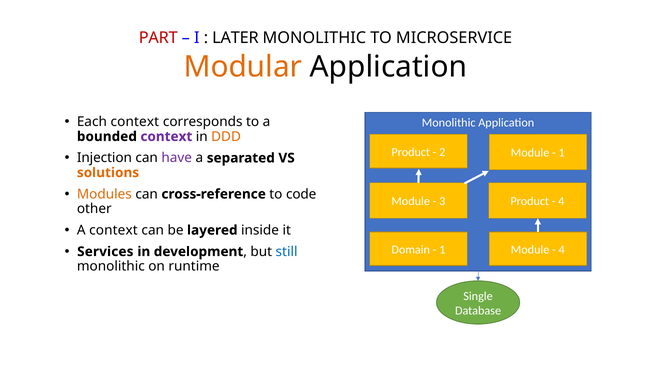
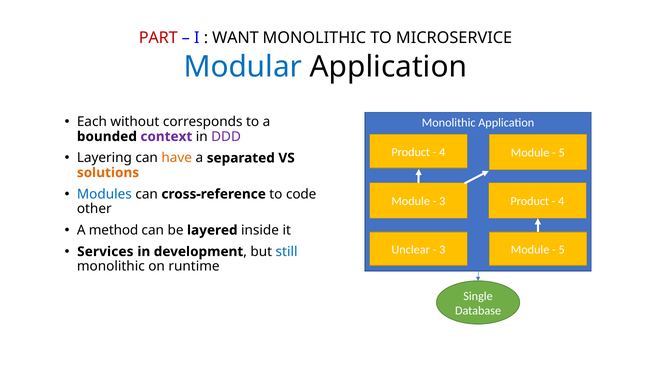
LATER: LATER -> WANT (235, 38)
Modular colour: orange -> blue (243, 67)
Each context: context -> without (135, 122)
DDD colour: orange -> purple (226, 137)
2: 2 -> 4 (442, 152)
1: 1 -> 5 (562, 153)
Injection: Injection -> Layering (104, 158)
have colour: purple -> orange (177, 158)
Modules colour: orange -> blue (104, 194)
A context: context -> method (114, 230)
Domain: Domain -> Unclear (411, 250)
1: 1 -> 3 (442, 250)
4: 4 -> 5 (562, 250)
